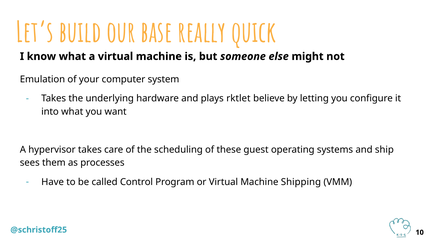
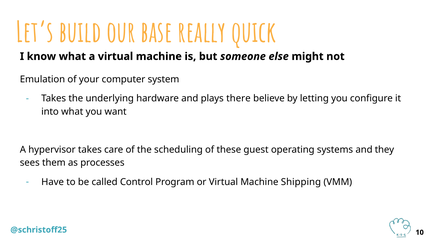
rktlet: rktlet -> there (238, 98)
ship: ship -> they (384, 150)
